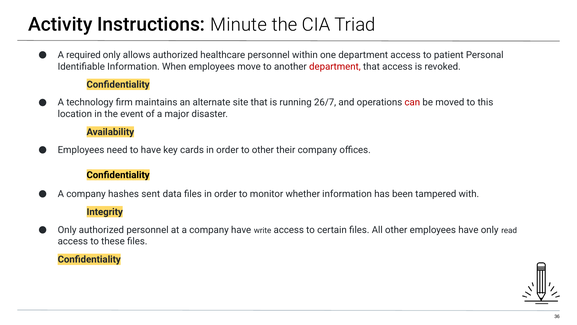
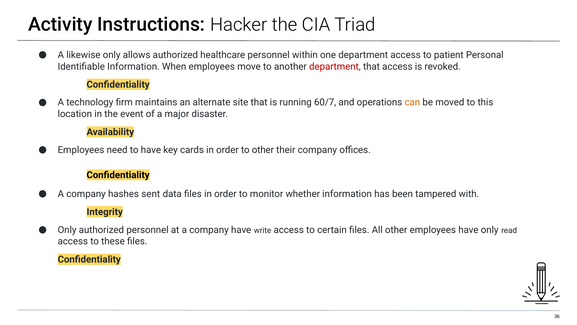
Minute: Minute -> Hacker (239, 25)
required: required -> likewise (83, 55)
26/7: 26/7 -> 60/7 (325, 102)
can colour: red -> orange (412, 102)
